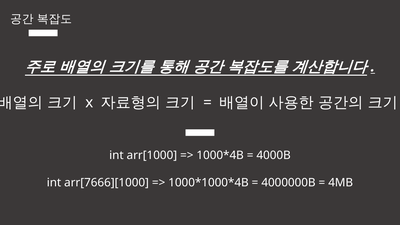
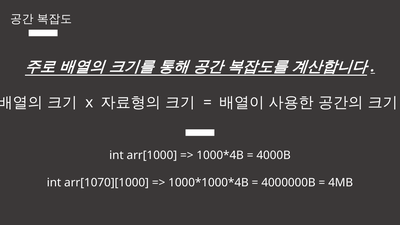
arr[7666][1000: arr[7666][1000 -> arr[1070][1000 (107, 182)
